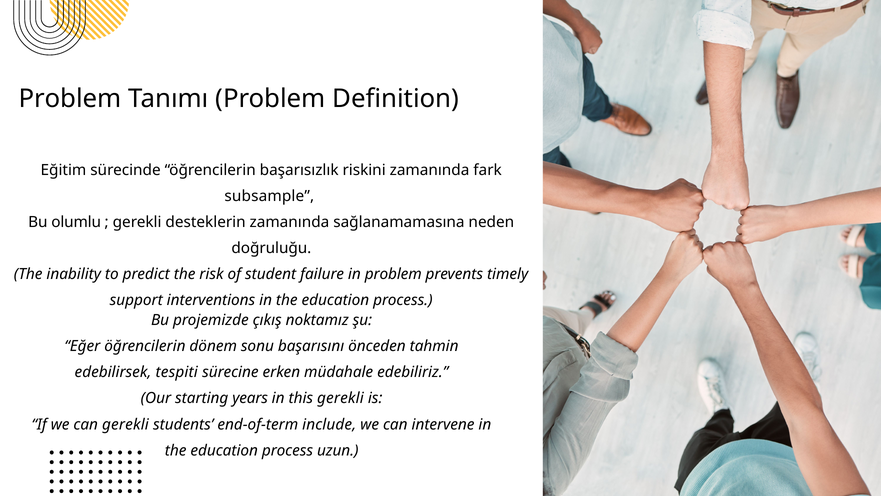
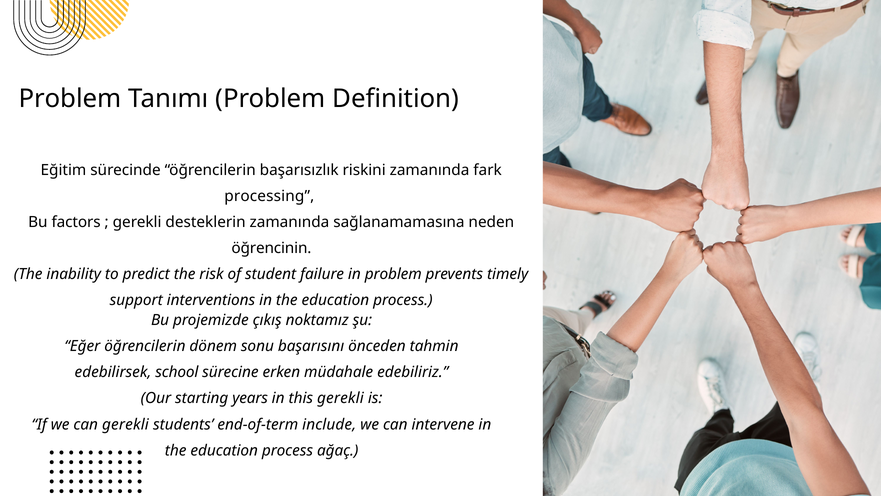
subsample: subsample -> processing (269, 196)
olumlu: olumlu -> factors (76, 222)
doğruluğu: doğruluğu -> öğrencinin (271, 248)
tespiti: tespiti -> school (177, 372)
uzun: uzun -> ağaç (338, 450)
